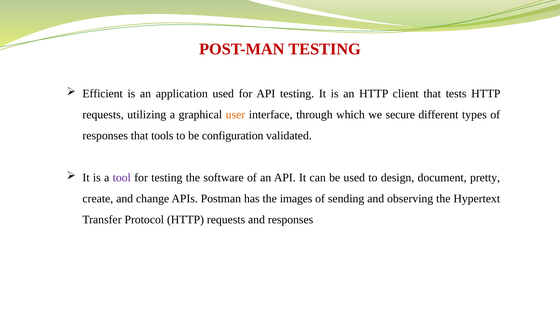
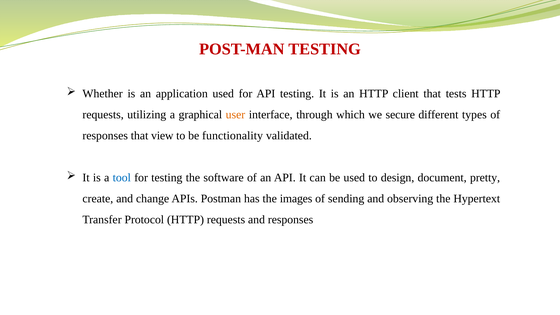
Efficient: Efficient -> Whether (103, 94)
tools: tools -> view (162, 136)
configuration: configuration -> functionality (233, 136)
tool colour: purple -> blue (122, 178)
